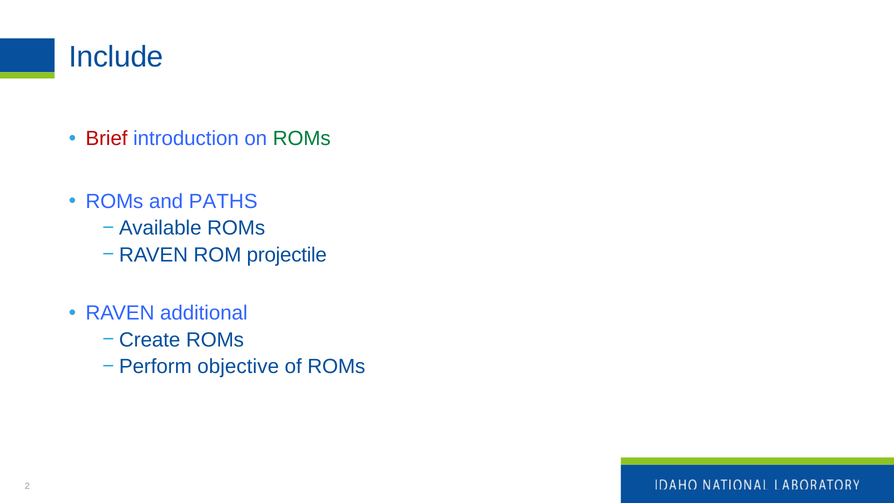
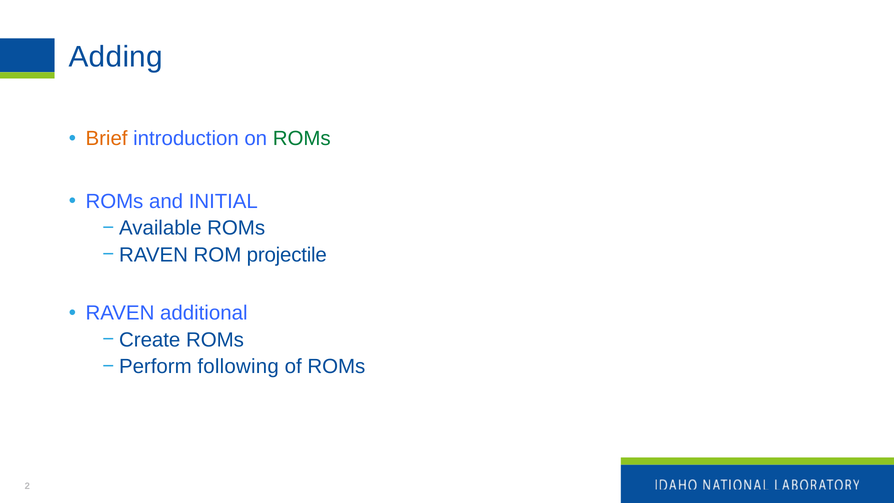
Include: Include -> Adding (116, 57)
Brief colour: red -> orange (107, 139)
PATHS: PATHS -> INITIAL (223, 201)
objective: objective -> following (238, 367)
